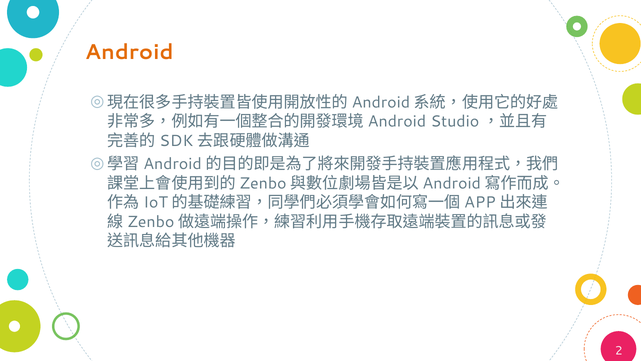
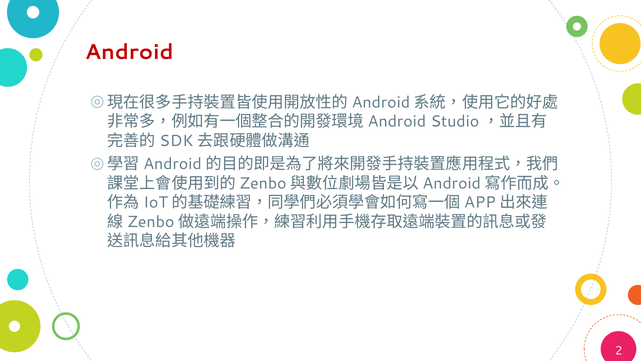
Android colour: orange -> red (129, 52)
